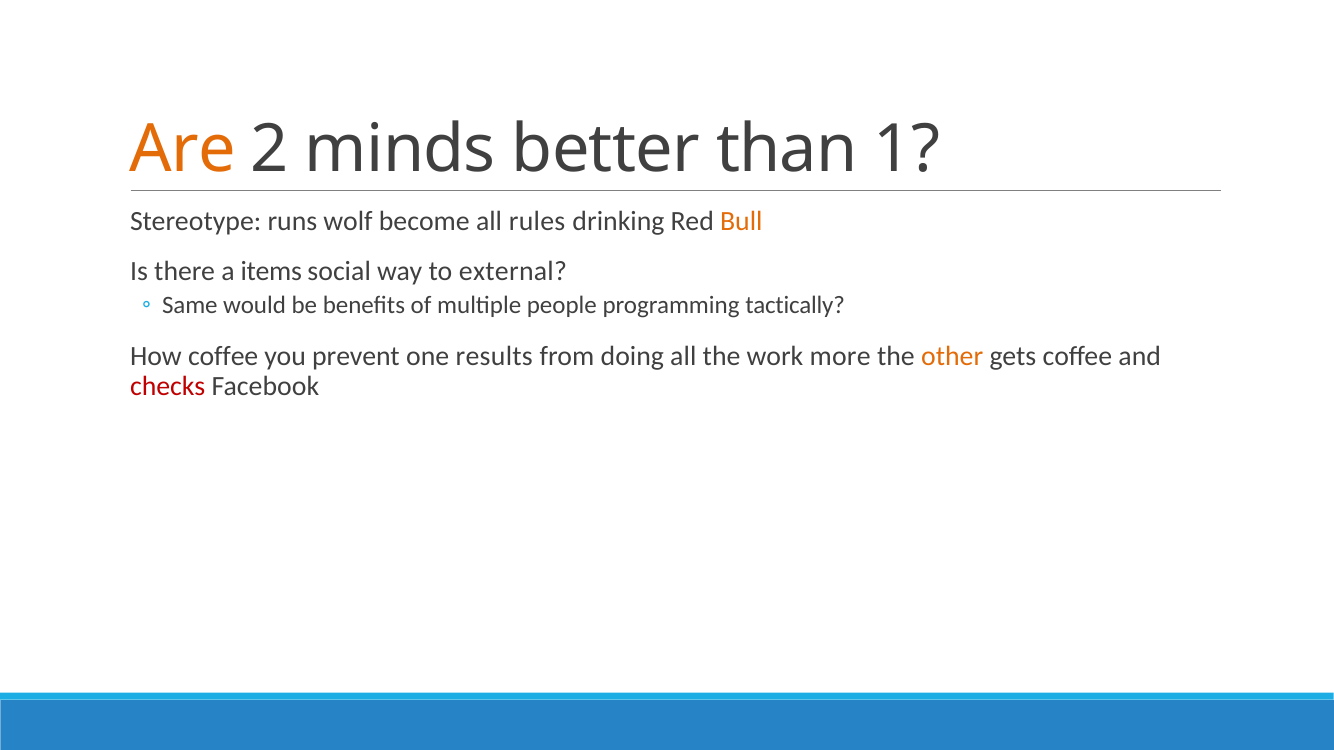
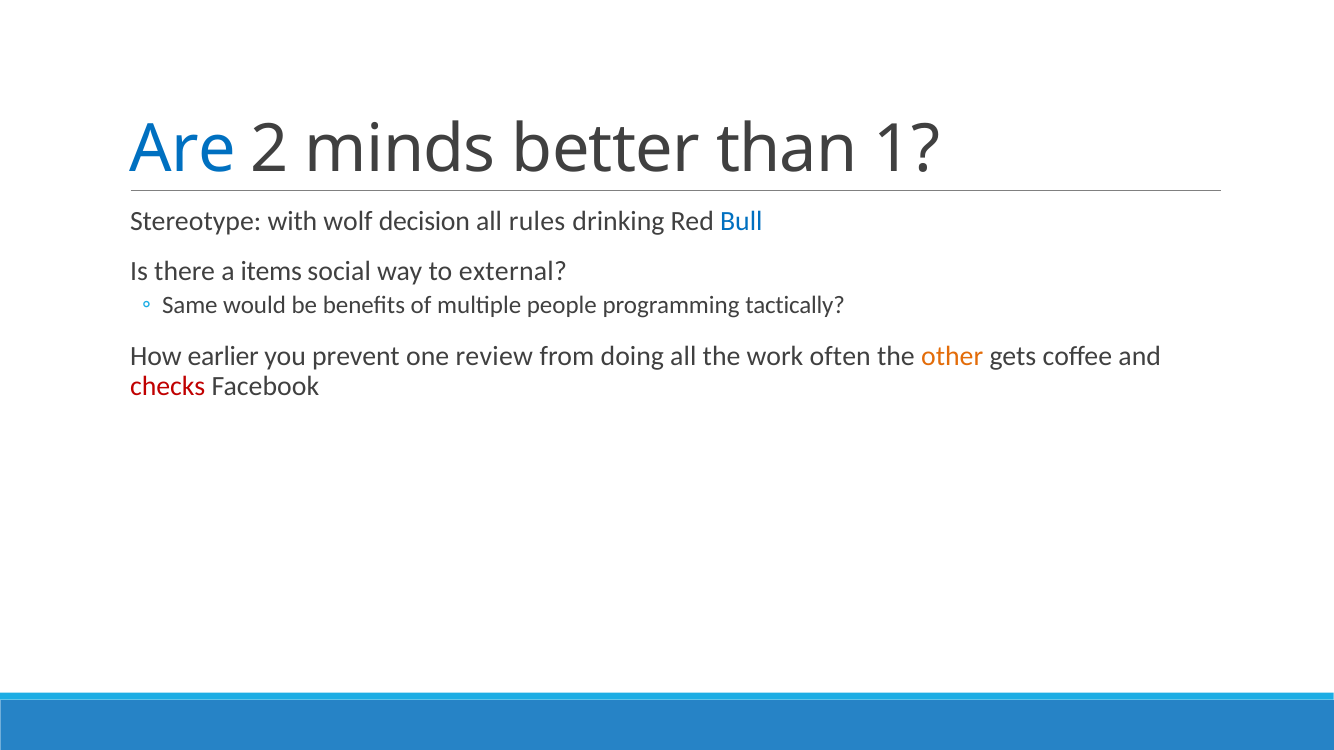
Are colour: orange -> blue (183, 149)
runs: runs -> with (292, 222)
become: become -> decision (424, 222)
Bull colour: orange -> blue (741, 222)
How coffee: coffee -> earlier (223, 356)
results: results -> review (494, 356)
more: more -> often (840, 356)
